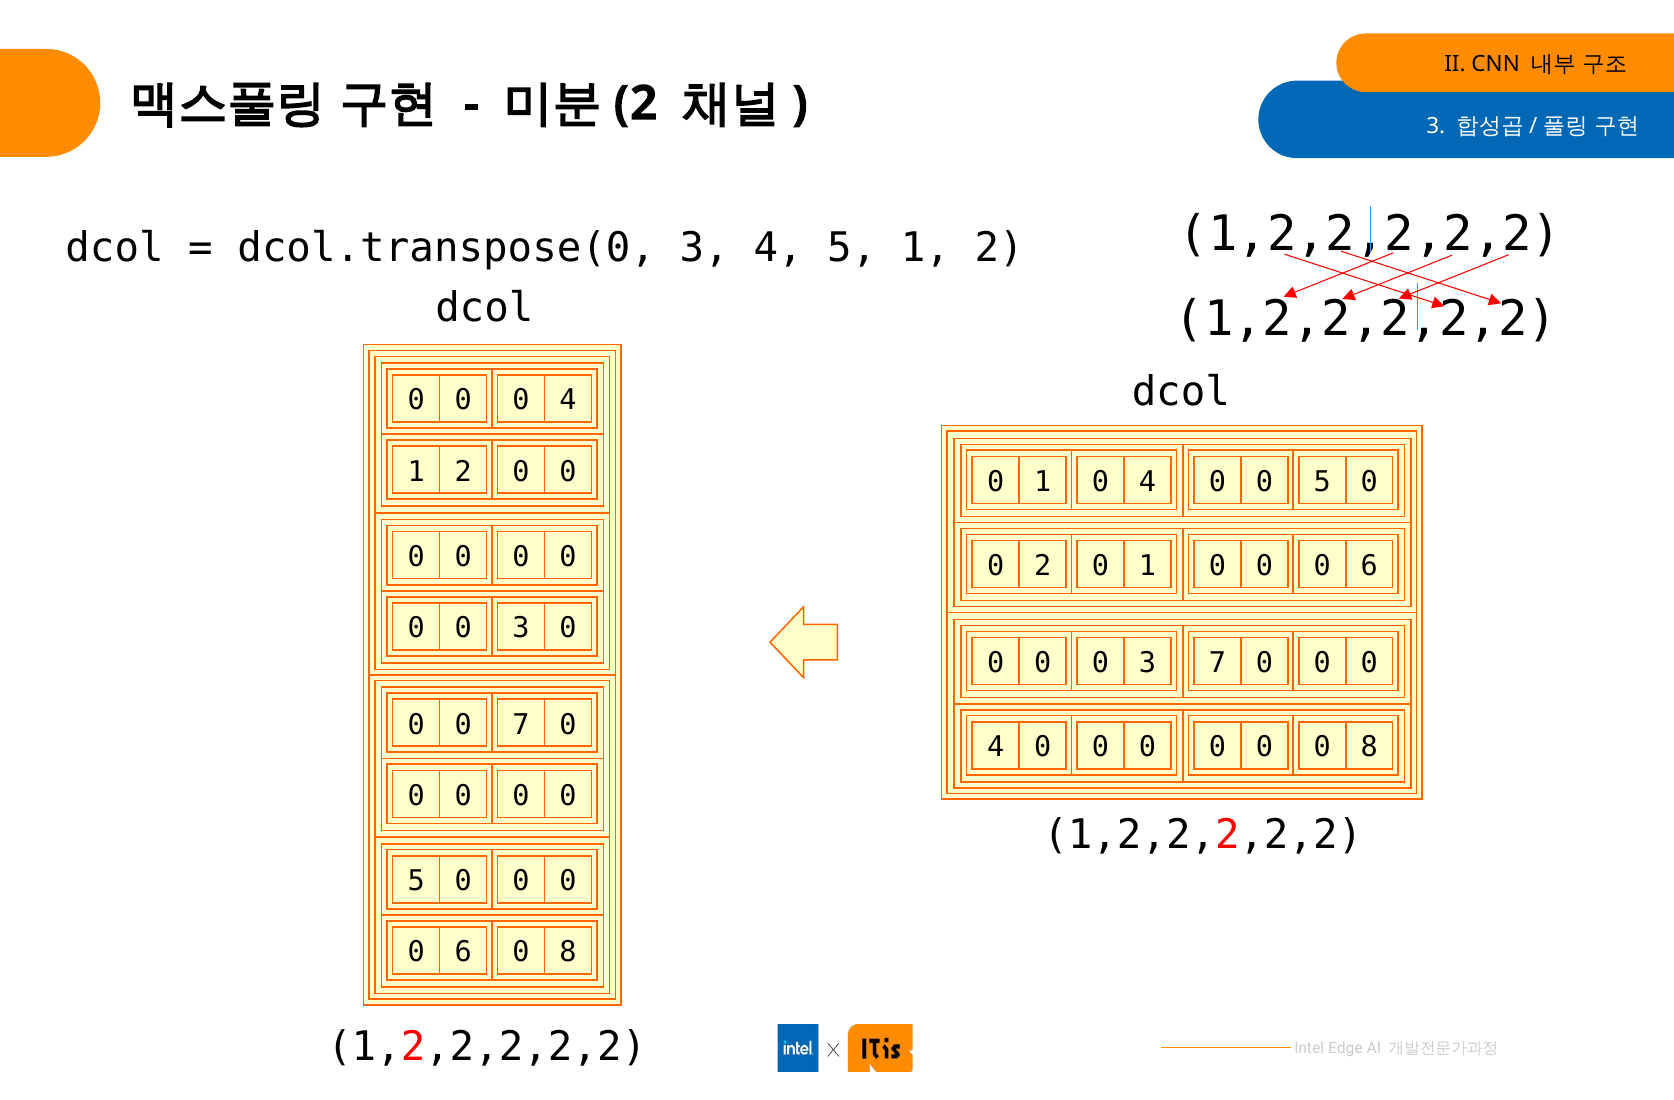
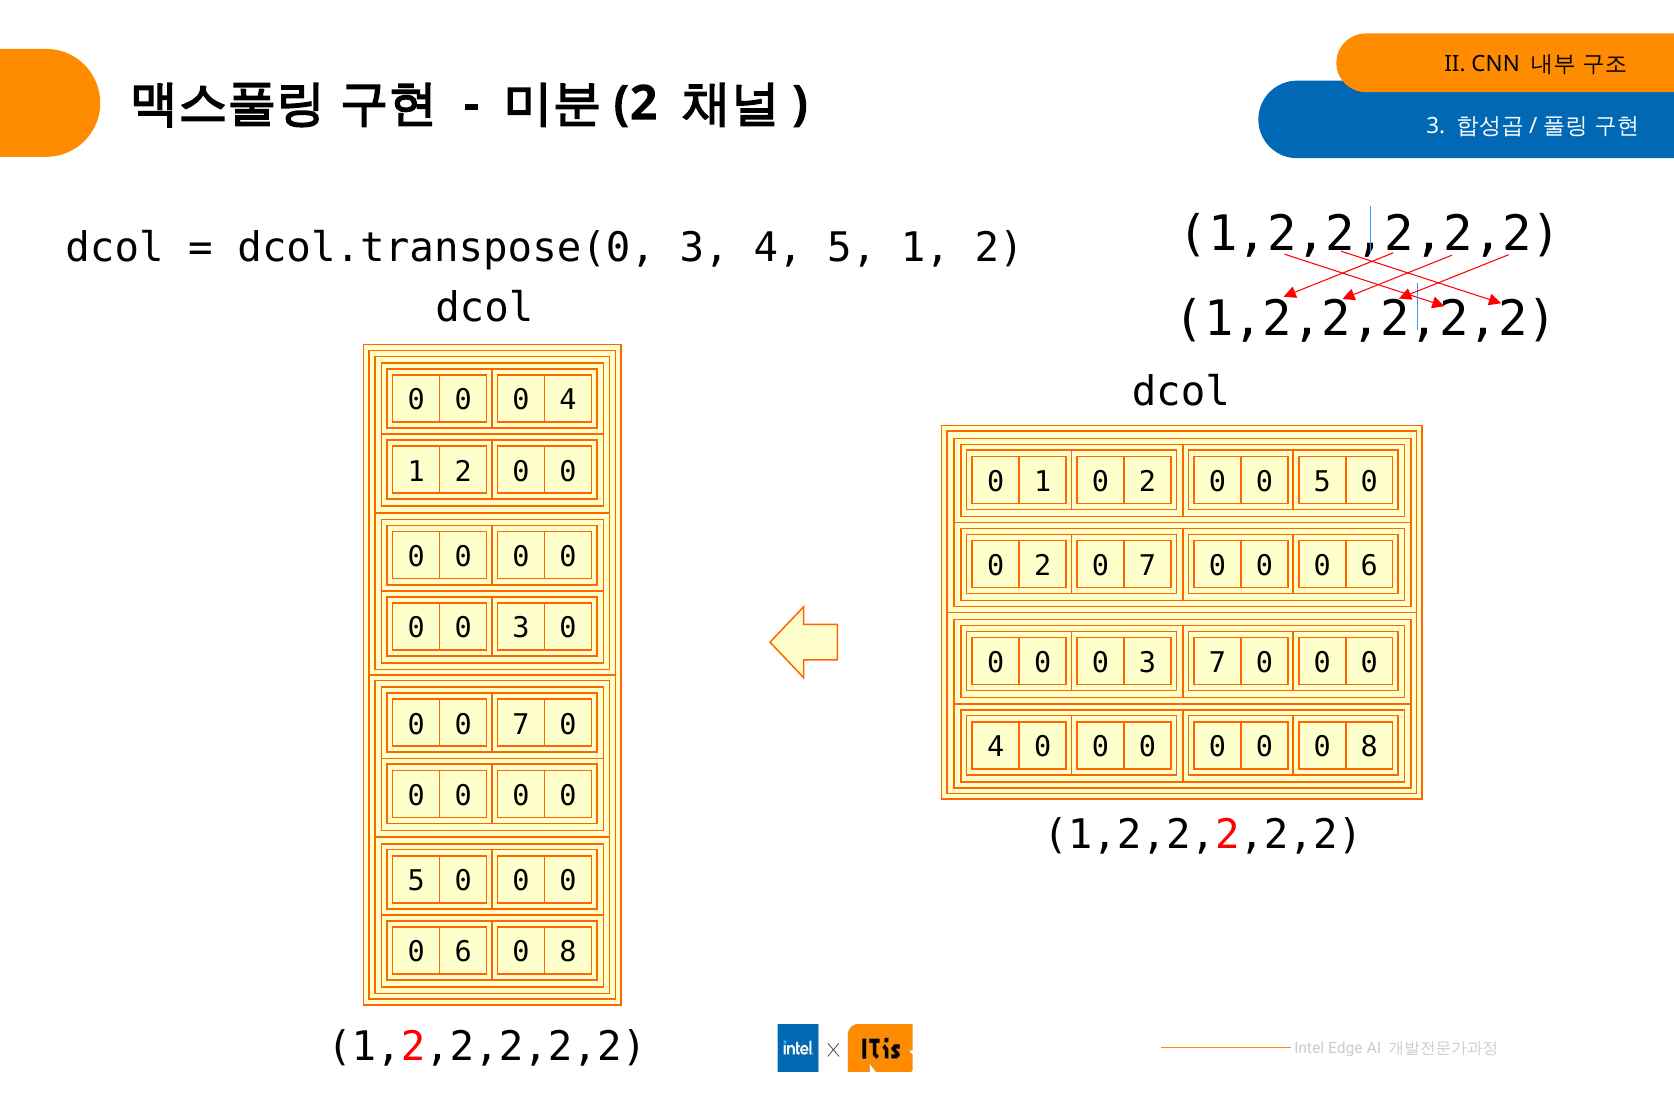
1 0 4: 4 -> 2 (1147, 482)
0 2 0 1: 1 -> 7 (1147, 566)
